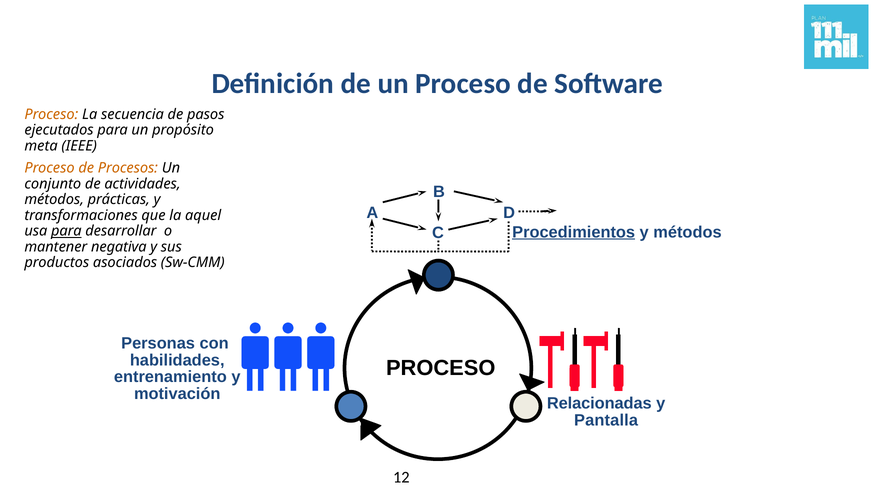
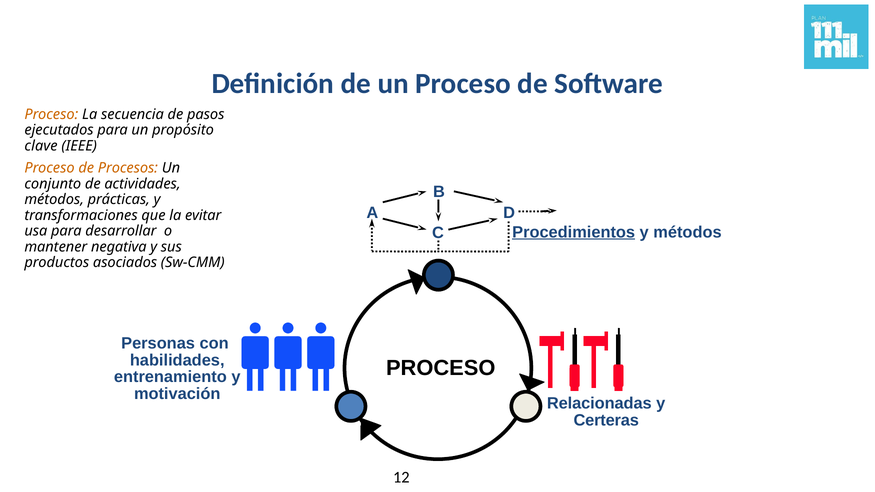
meta: meta -> clave (41, 146)
aquel: aquel -> evitar (203, 215)
para underline: present -> none (66, 231)
Pantalla: Pantalla -> Certeras (606, 420)
